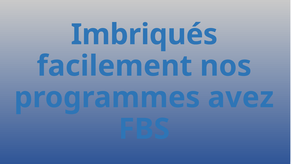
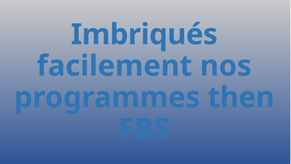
avez: avez -> then (241, 97)
